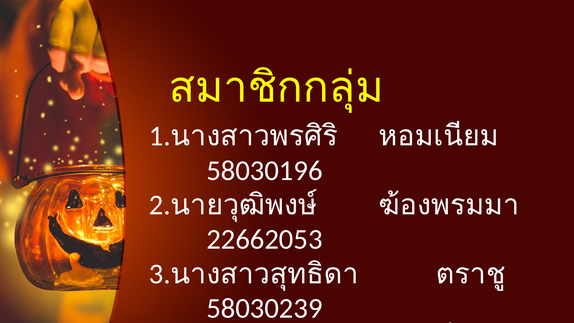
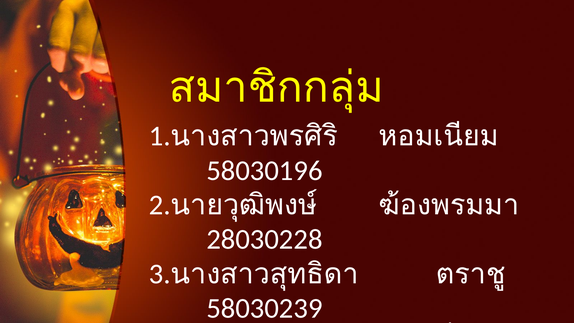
22662053: 22662053 -> 28030228 (264, 239)
